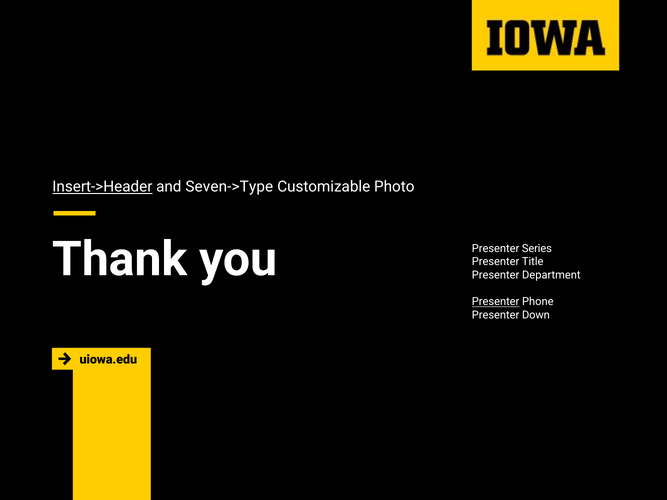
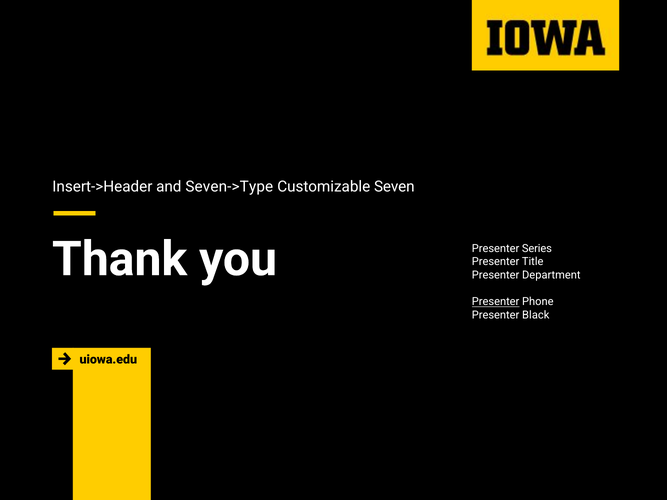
Insert->Header underline: present -> none (102, 187)
Photo: Photo -> Seven (394, 187)
Down: Down -> Black (536, 315)
